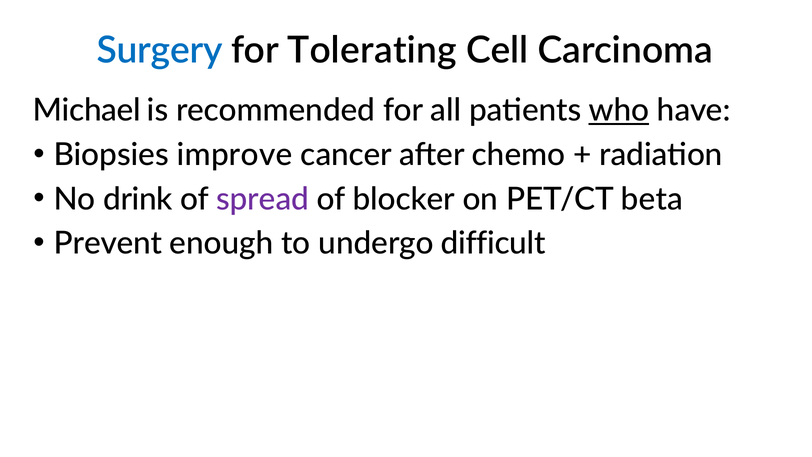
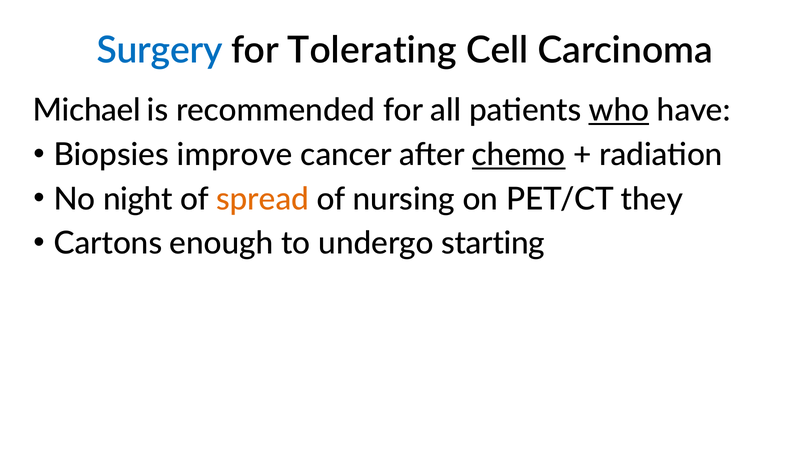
chemo underline: none -> present (519, 155)
drink: drink -> night (138, 199)
spread colour: purple -> orange (263, 199)
blocker: blocker -> nursing (404, 199)
beta: beta -> they (652, 199)
Prevent: Prevent -> Cartons (108, 243)
difficult: difficult -> starting (493, 243)
